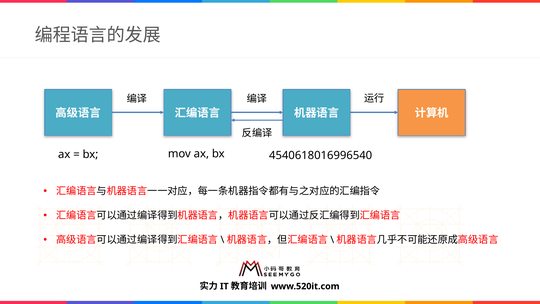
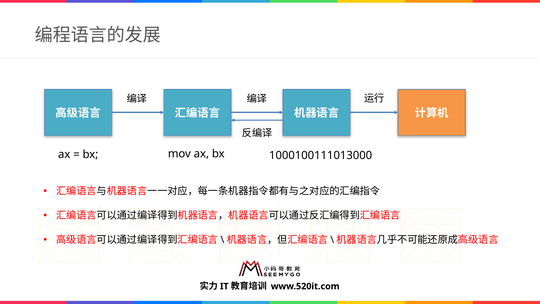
4540618016996540: 4540618016996540 -> 1000100111013000 (321, 155)
